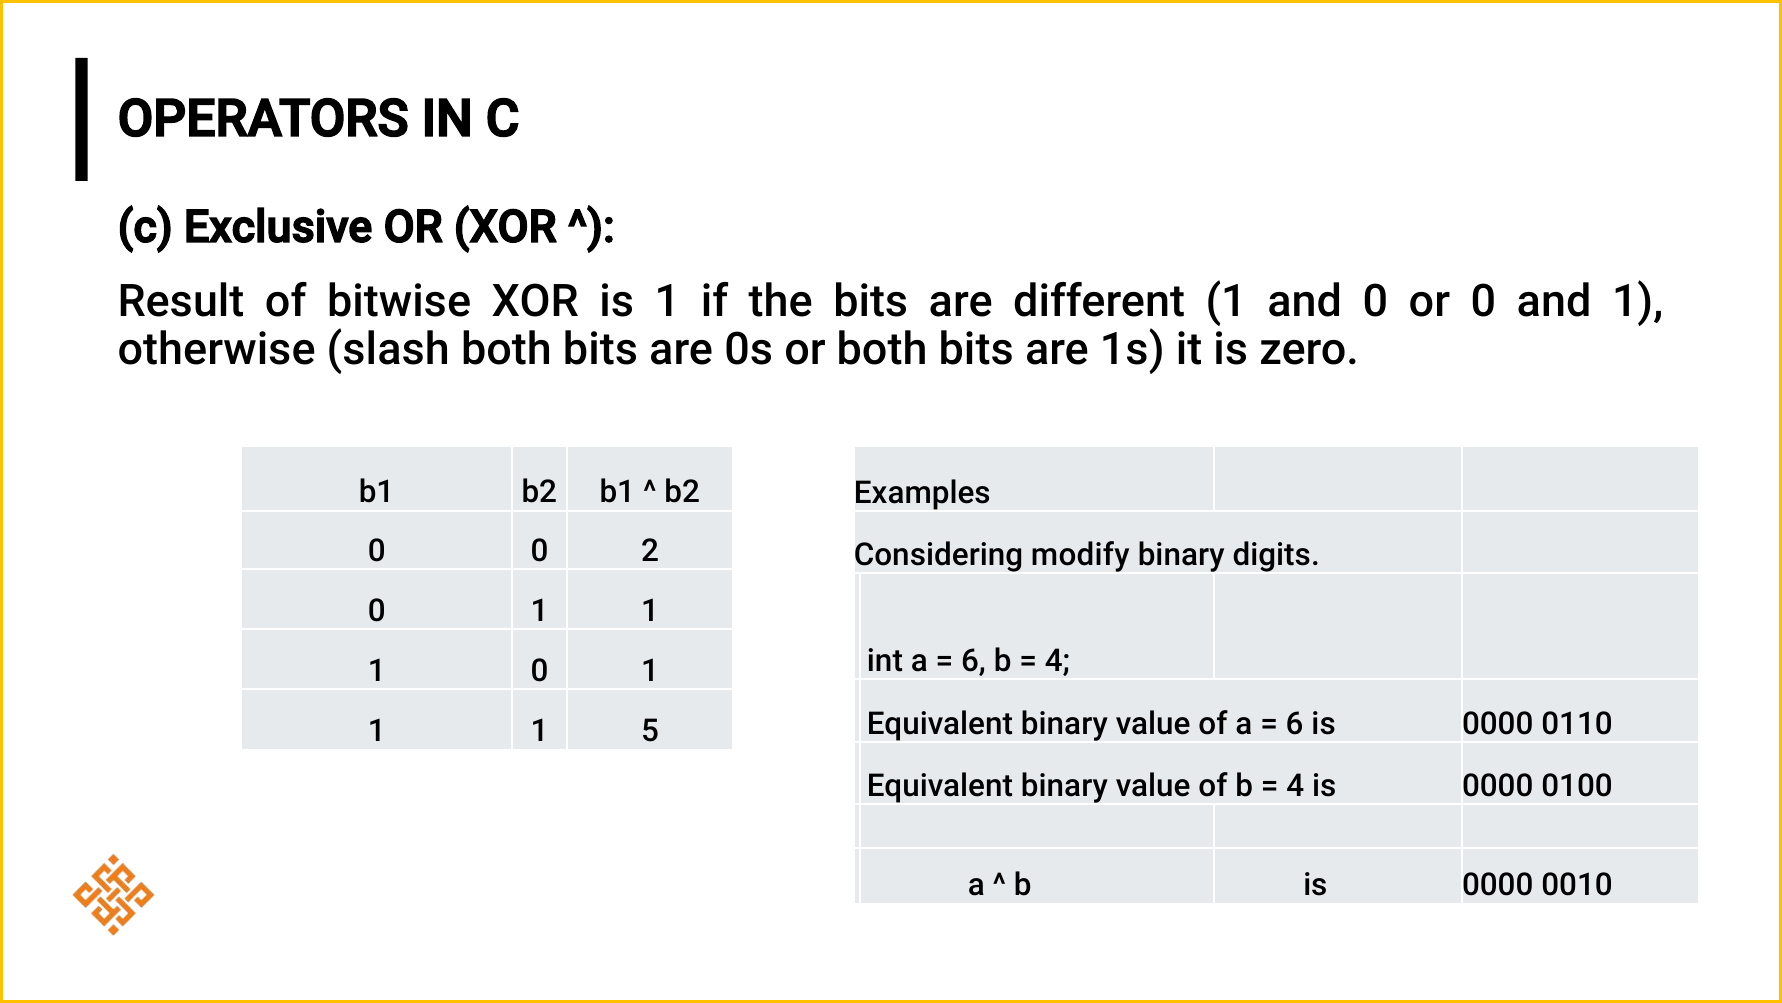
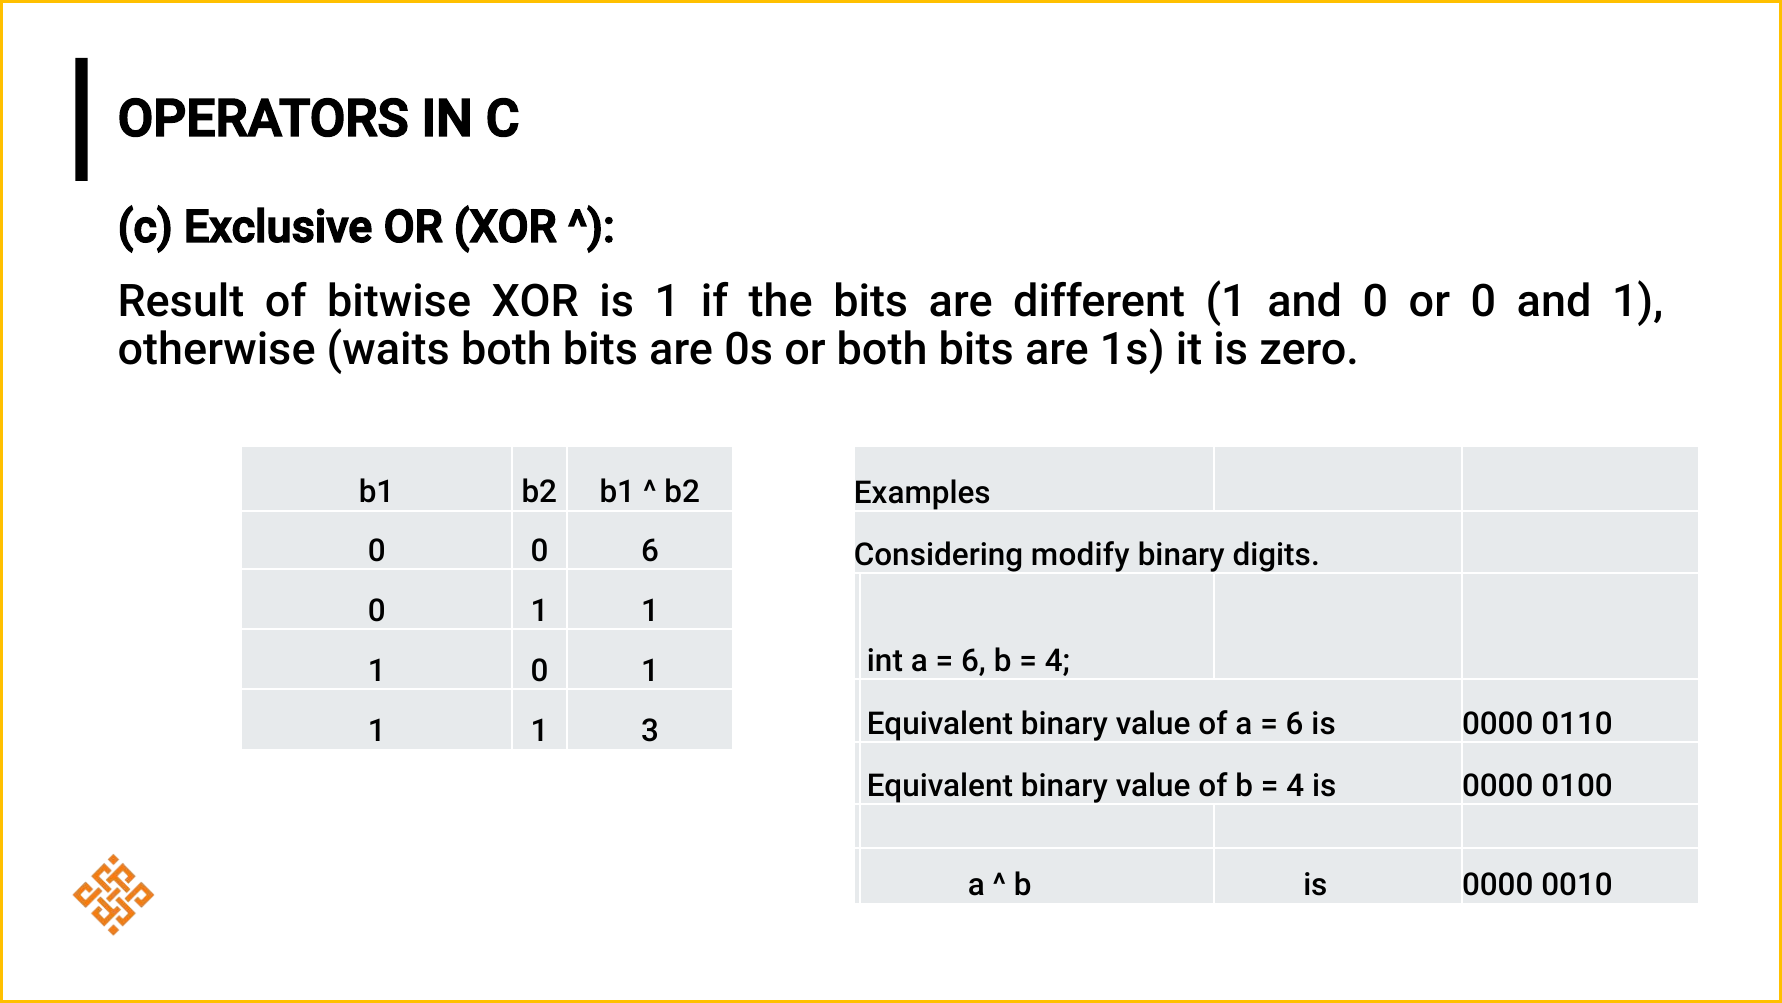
slash: slash -> waits (388, 350)
0 2: 2 -> 6 (650, 551)
5: 5 -> 3 (650, 732)
